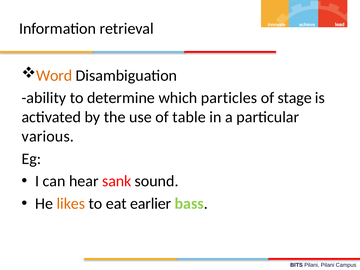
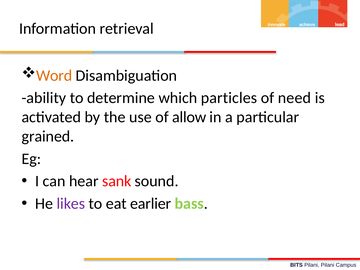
stage: stage -> need (295, 98)
table: table -> allow (189, 117)
various: various -> grained (48, 136)
likes colour: orange -> purple (71, 204)
